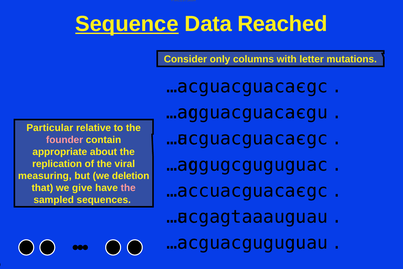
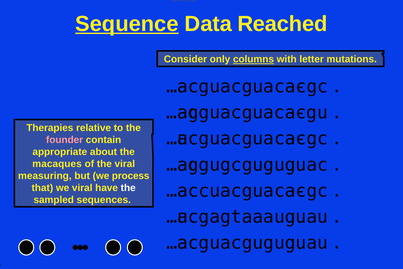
columns underline: none -> present (253, 59)
Particular: Particular -> Therapies (50, 128)
replication: replication -> macaques (57, 164)
deletion: deletion -> process (131, 176)
we give: give -> viral (82, 188)
the colour: pink -> white (128, 188)
